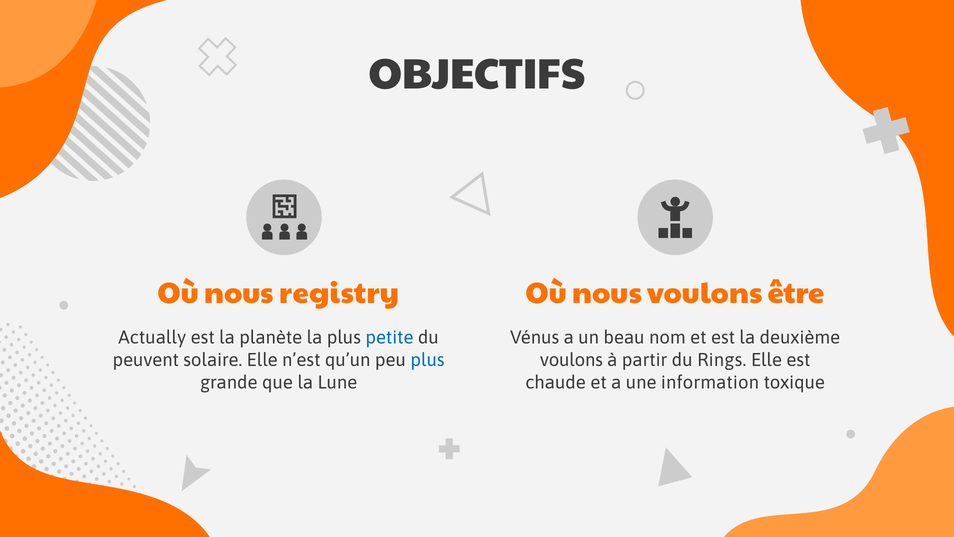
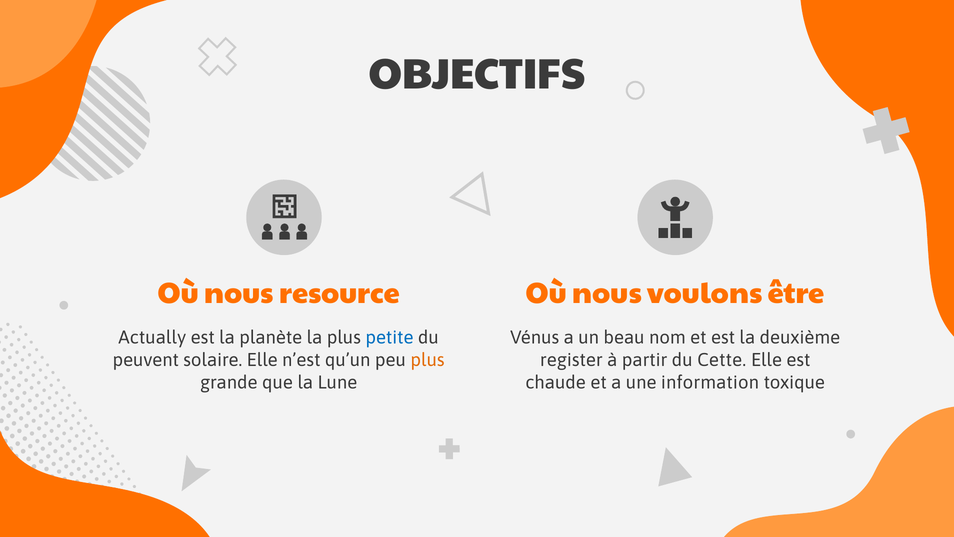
registry: registry -> resource (340, 294)
plus colour: blue -> orange (428, 360)
voulons: voulons -> register (571, 360)
Rings: Rings -> Cette (722, 360)
